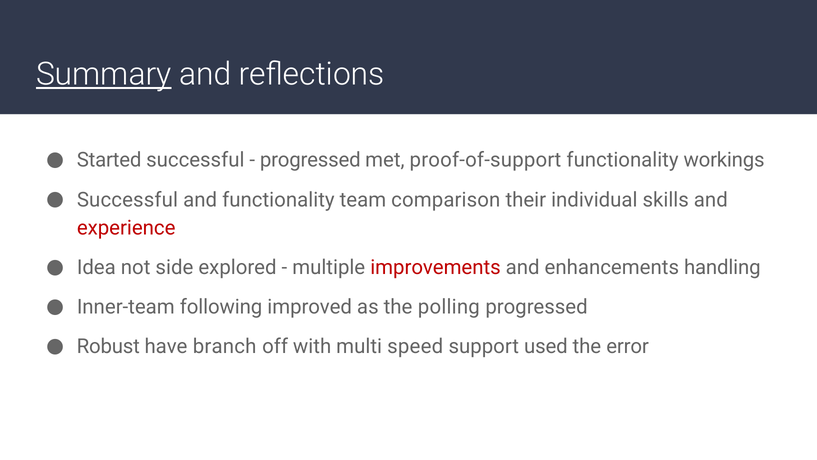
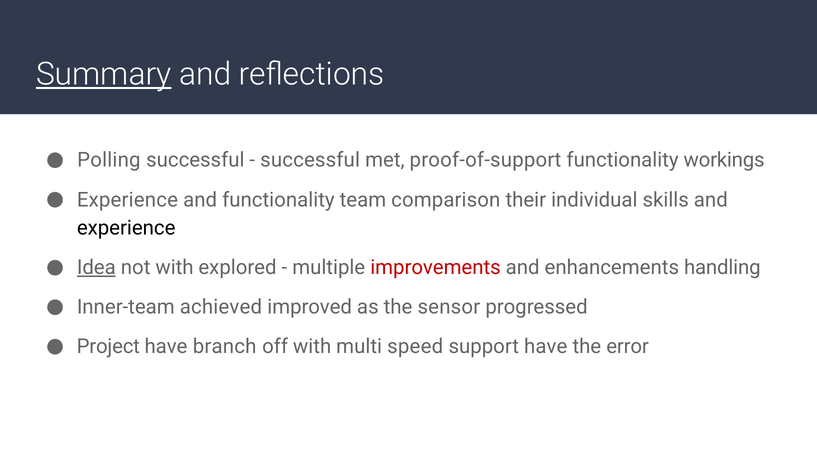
Started: Started -> Polling (109, 160)
progressed: progressed -> successful (310, 160)
Successful: Successful -> Experience (127, 200)
experience colour: red -> black (126, 228)
Idea underline: none -> present (96, 267)
not side: side -> with (174, 267)
following: following -> achieved (221, 307)
polling: polling -> sensor (449, 307)
Robust: Robust -> Project (108, 346)
support used: used -> have (546, 346)
